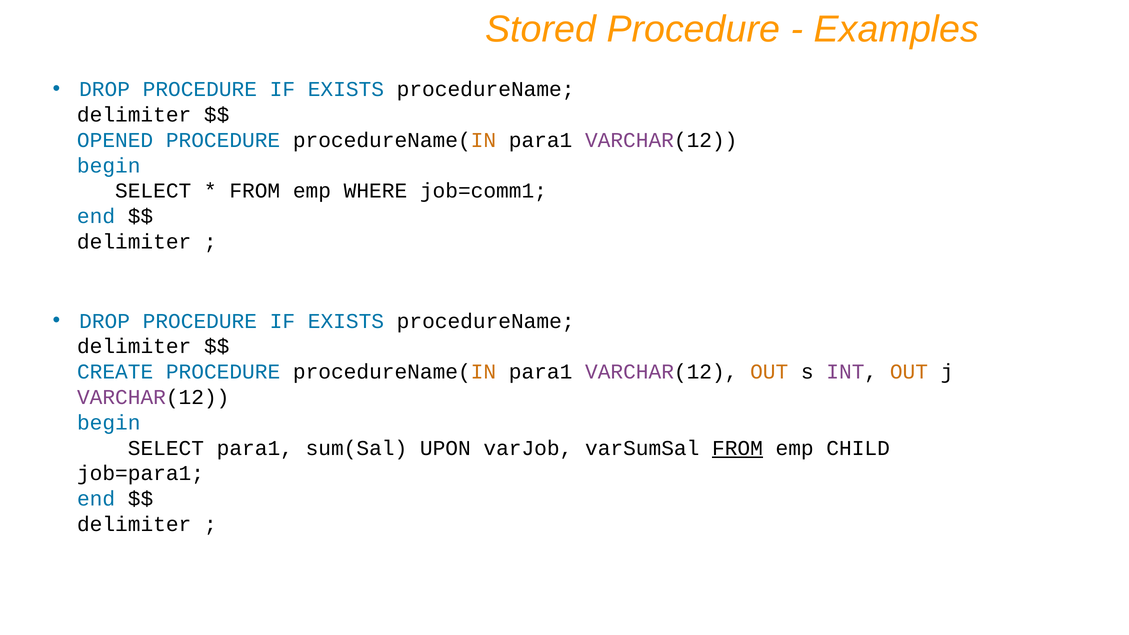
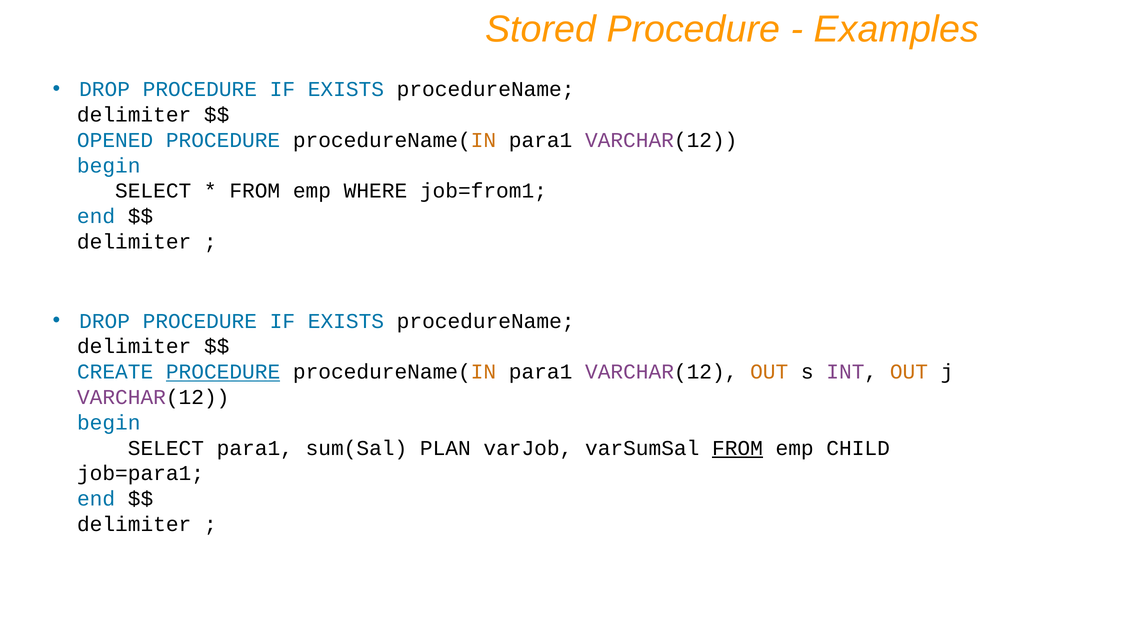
job=comm1: job=comm1 -> job=from1 (483, 191)
PROCEDURE underline: none -> present (223, 372)
UPON: UPON -> PLAN (445, 448)
